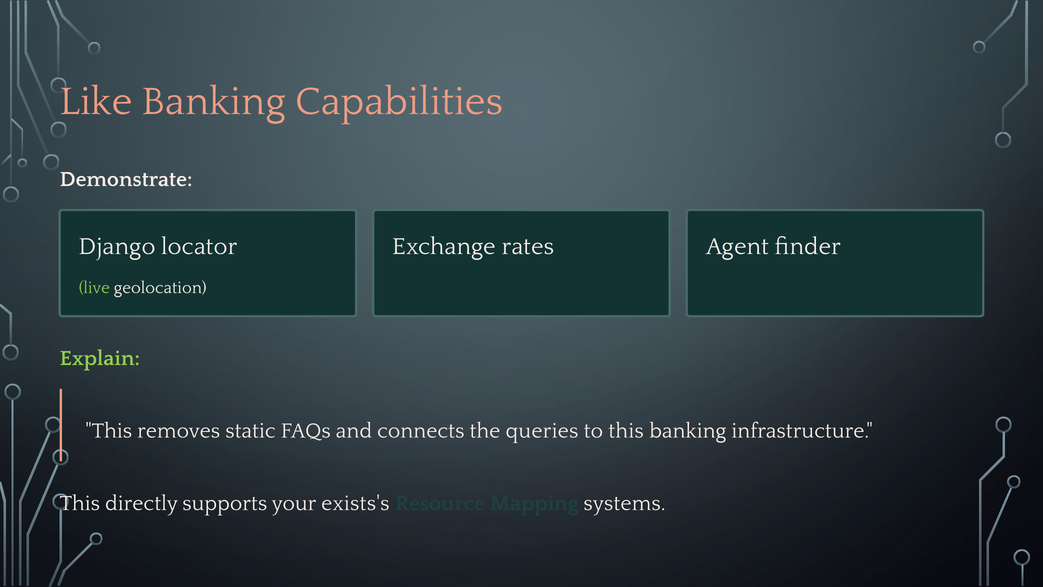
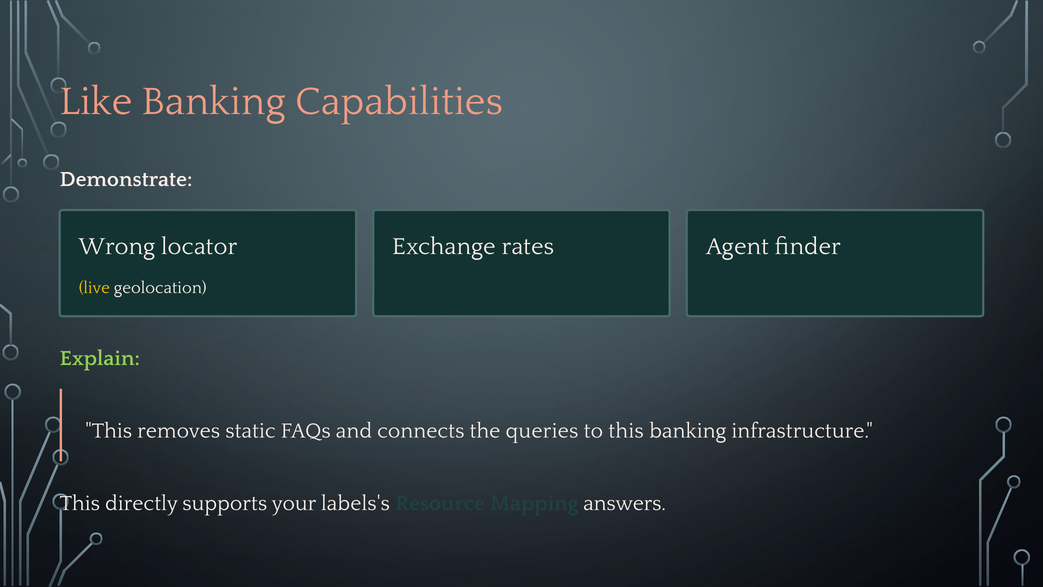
Django: Django -> Wrong (117, 246)
live colour: light green -> yellow (94, 288)
exists's: exists's -> labels's (355, 503)
systems: systems -> answers (625, 503)
